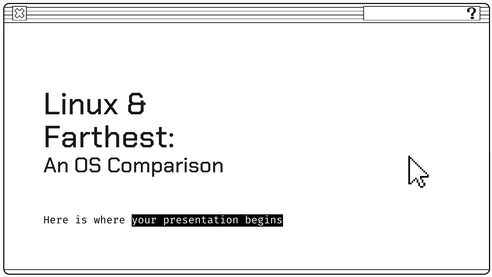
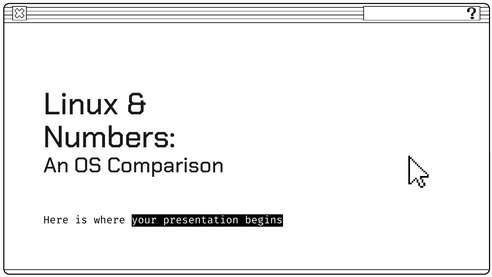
Farthest: Farthest -> Numbers (109, 137)
